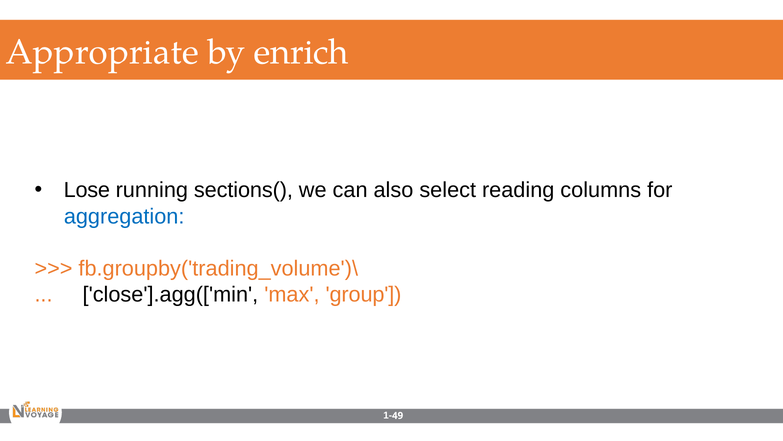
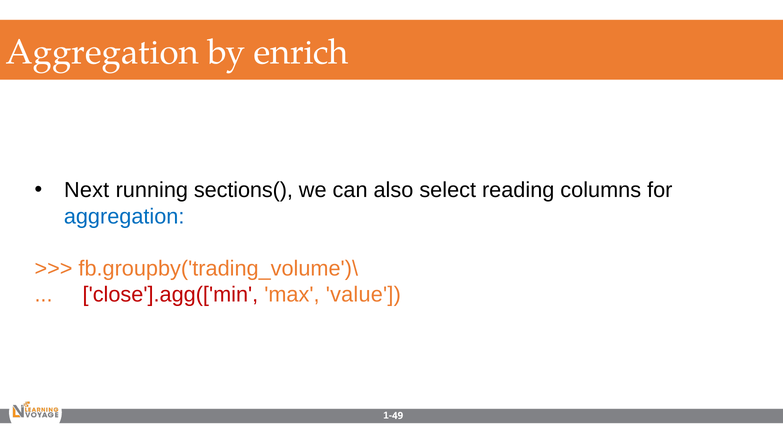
Appropriate: Appropriate -> Aggregation (102, 52)
Lose: Lose -> Next (87, 190)
close'].agg(['min colour: black -> red (170, 294)
group: group -> value (363, 294)
